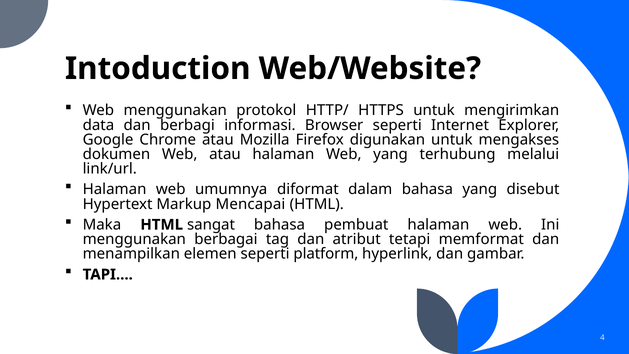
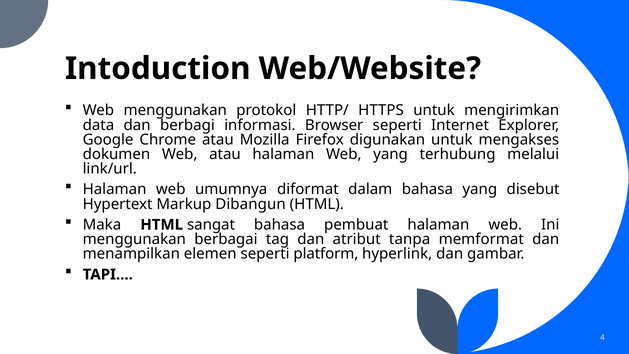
Mencapai: Mencapai -> Dibangun (251, 204)
tetapi: tetapi -> tanpa (410, 239)
